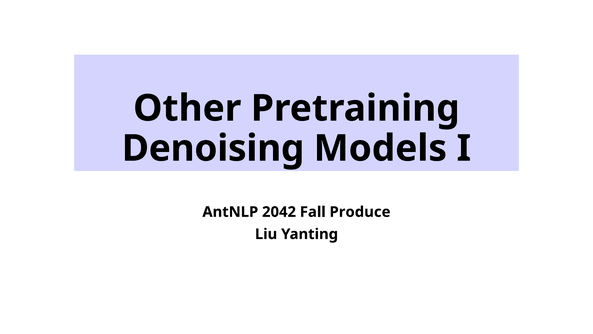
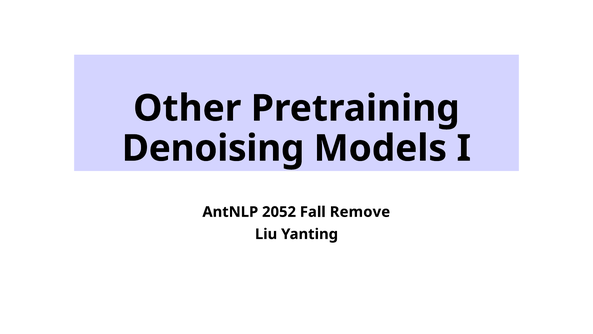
2042: 2042 -> 2052 (279, 212)
Produce: Produce -> Remove (360, 212)
